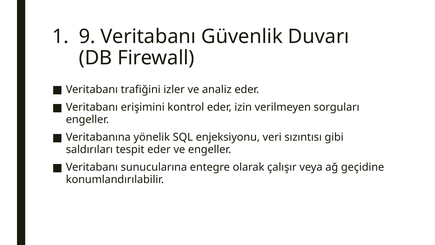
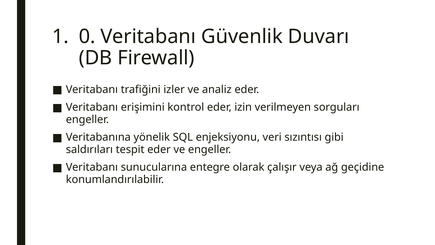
9: 9 -> 0 (87, 37)
